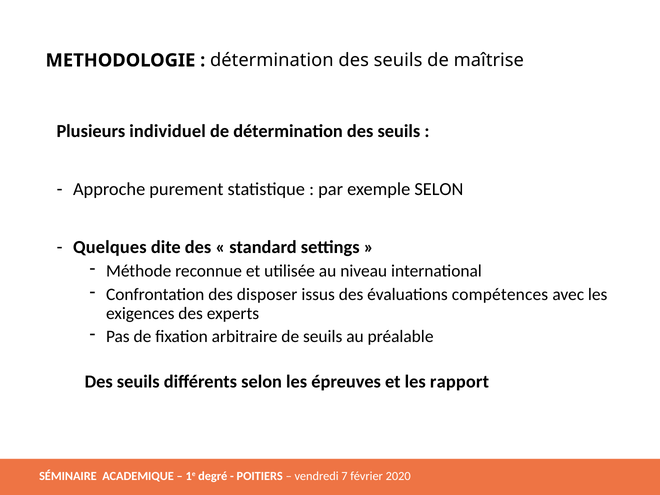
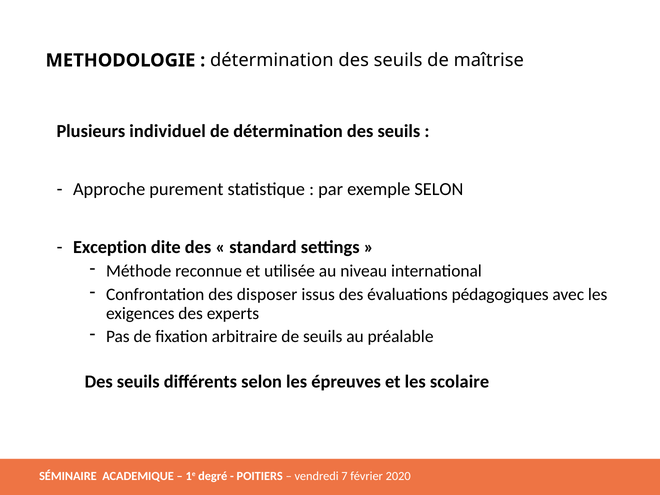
Quelques: Quelques -> Exception (110, 247)
compétences: compétences -> pédagogiques (500, 295)
rapport: rapport -> scolaire (460, 382)
